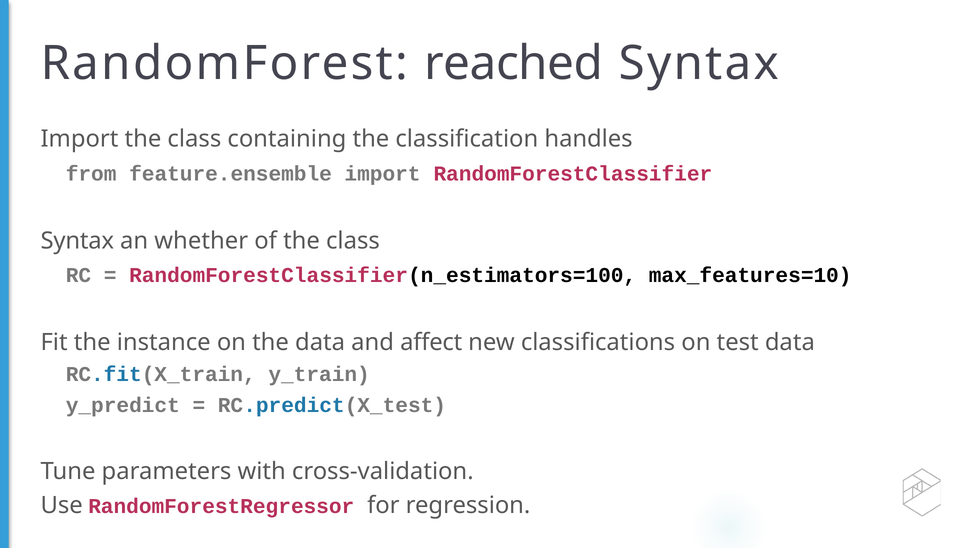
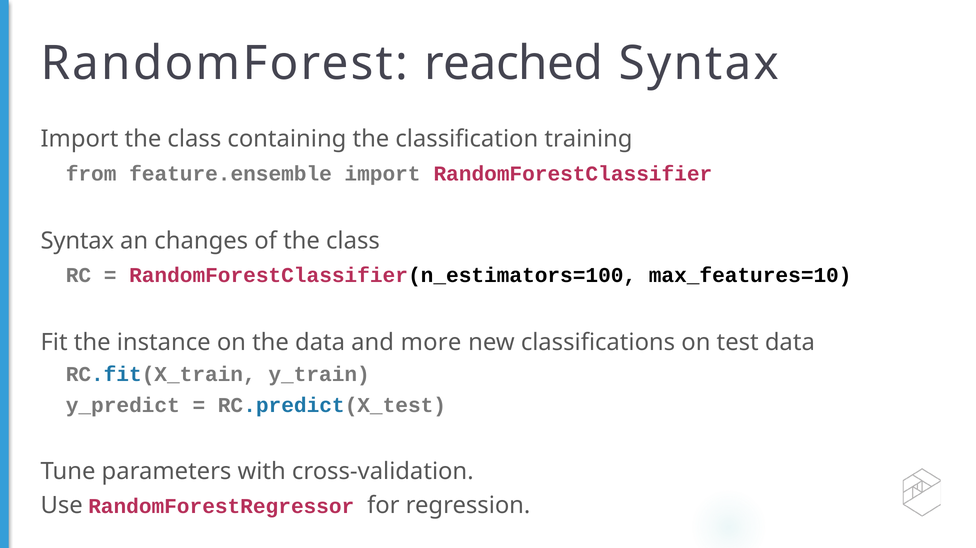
handles: handles -> training (588, 139)
whether: whether -> changes (201, 241)
affect: affect -> more (431, 343)
